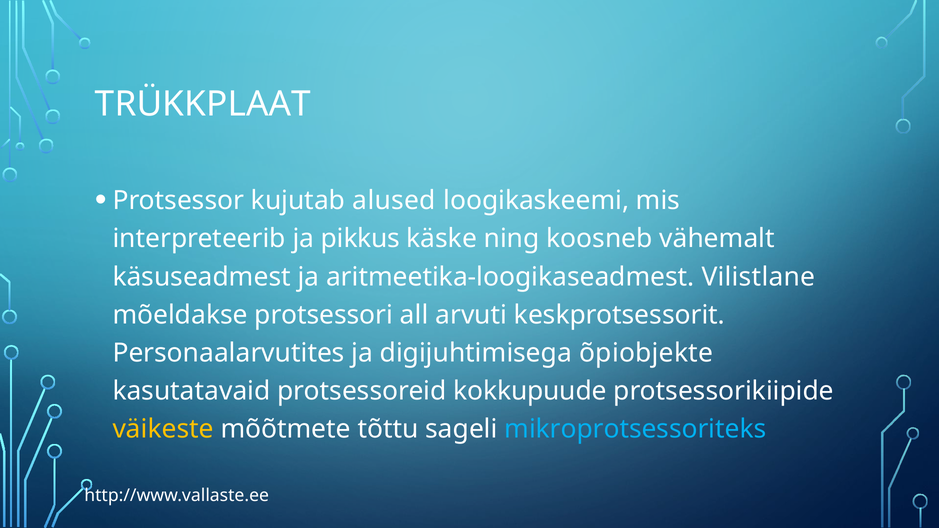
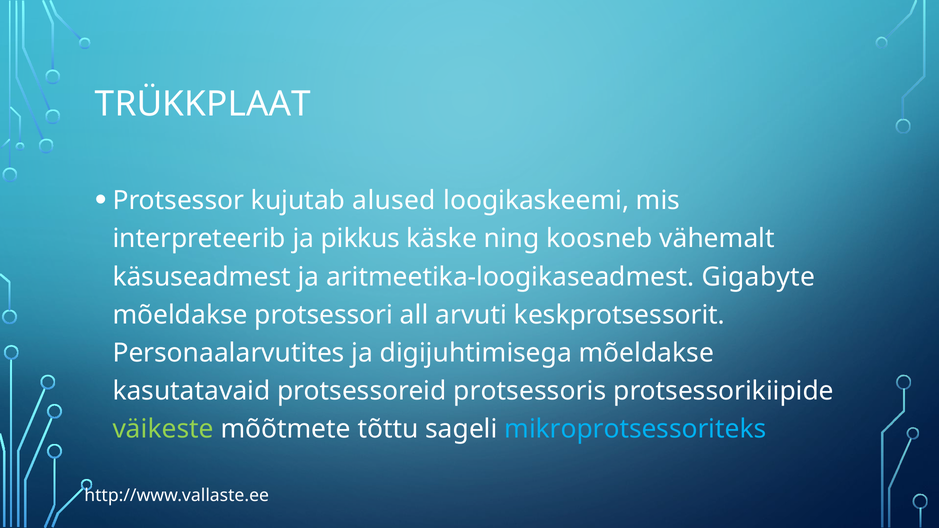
Vilistlane: Vilistlane -> Gigabyte (758, 277)
digijuhtimisega õpiobjekte: õpiobjekte -> mõeldakse (646, 353)
kokkupuude: kokkupuude -> protsessoris (530, 391)
väikeste colour: yellow -> light green (163, 429)
